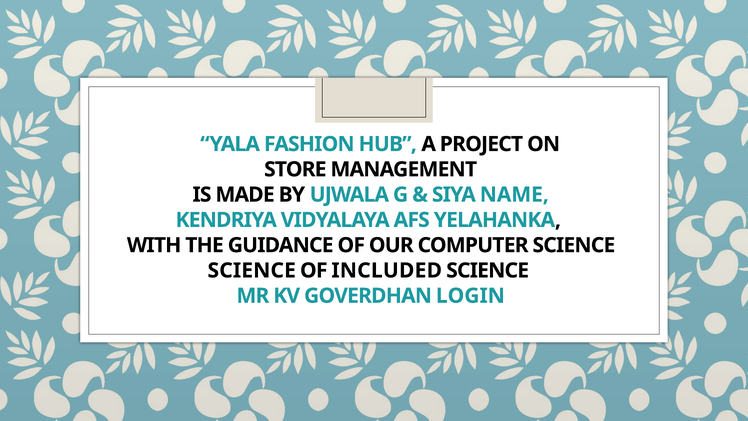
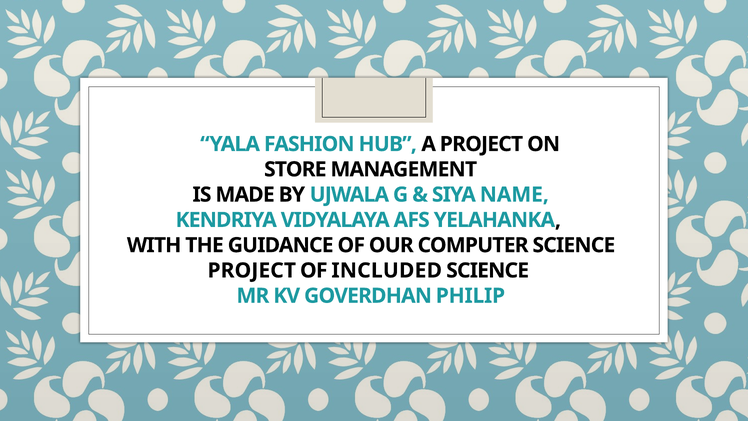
SCIENCE: SCIENCE -> PROJECT (252, 270)
LOGIN: LOGIN -> PHILIP (470, 296)
